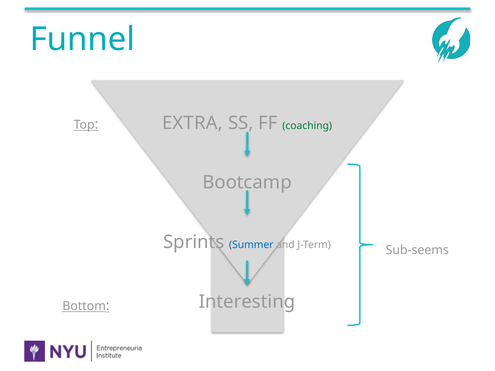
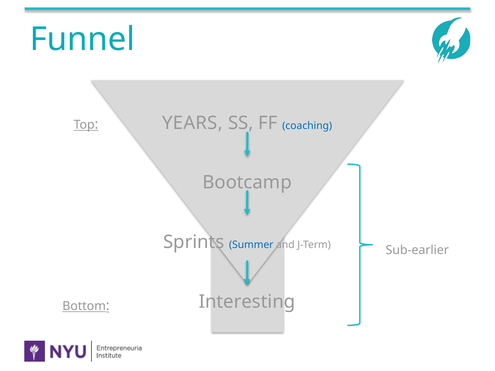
EXTRA: EXTRA -> YEARS (192, 123)
coaching colour: green -> blue (307, 126)
Sub-seems: Sub-seems -> Sub-earlier (417, 250)
